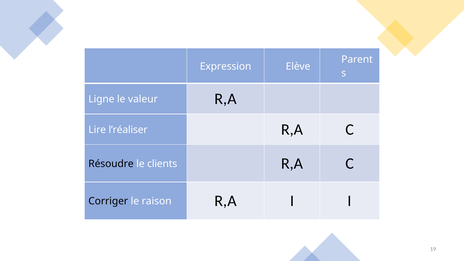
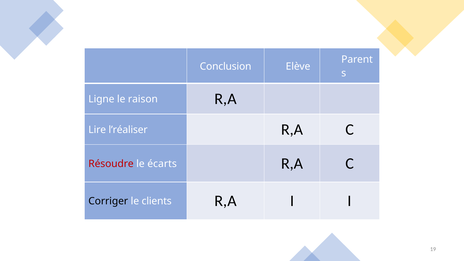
Expression: Expression -> Conclusion (226, 66)
valeur: valeur -> raison (143, 99)
Résoudre colour: black -> red (111, 164)
clients: clients -> écarts (162, 164)
raison: raison -> clients (157, 201)
